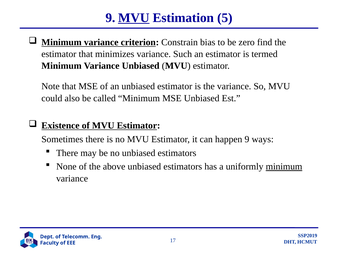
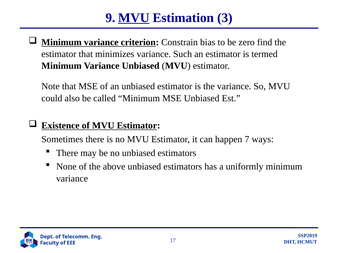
5: 5 -> 3 (225, 18)
happen 9: 9 -> 7 (247, 140)
minimum underline: present -> none (284, 167)
